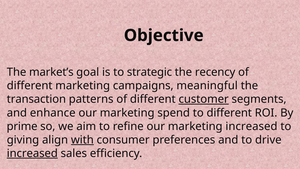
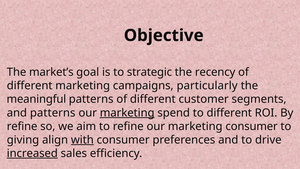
meaningful: meaningful -> particularly (207, 86)
transaction: transaction -> meaningful (36, 99)
customer underline: present -> none (204, 99)
and enhance: enhance -> patterns (53, 113)
marketing underline: none -> present (127, 113)
prime: prime -> refine (22, 126)
marketing increased: increased -> consumer (252, 126)
